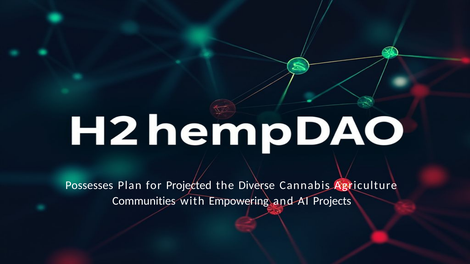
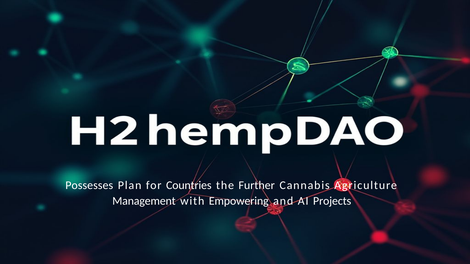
Projected: Projected -> Countries (189, 186)
Diverse: Diverse -> Further (257, 186)
Communities: Communities -> Management (144, 201)
